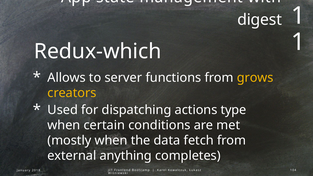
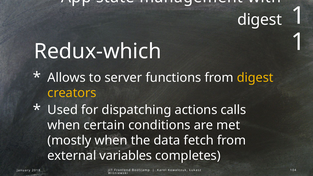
from grows: grows -> digest (255, 78)
type: type -> calls (233, 110)
anything: anything -> variables (126, 156)
